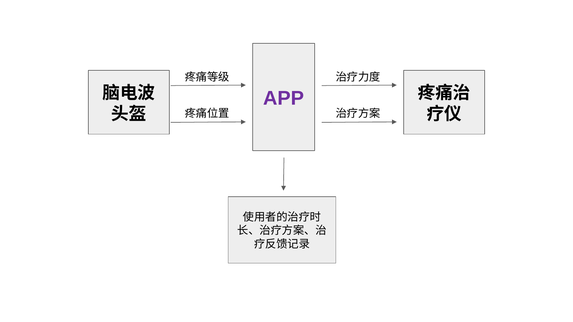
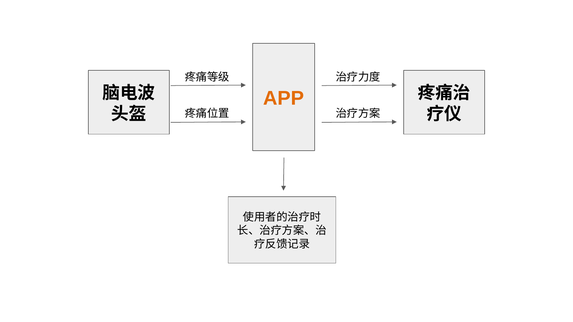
APP colour: purple -> orange (284, 98)
